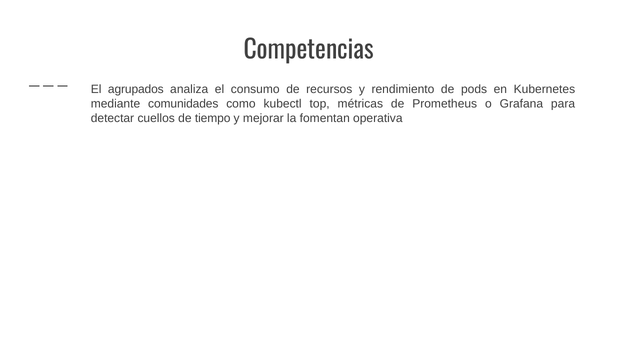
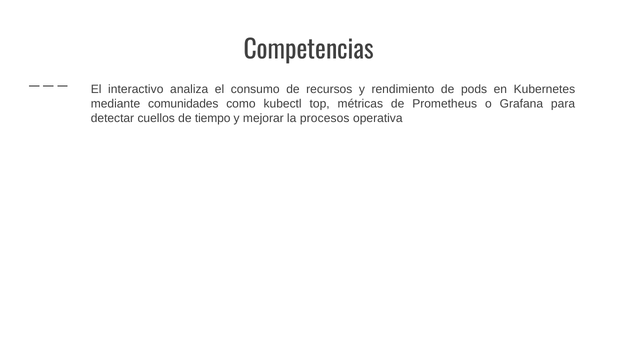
agrupados: agrupados -> interactivo (136, 89)
fomentan: fomentan -> procesos (325, 118)
